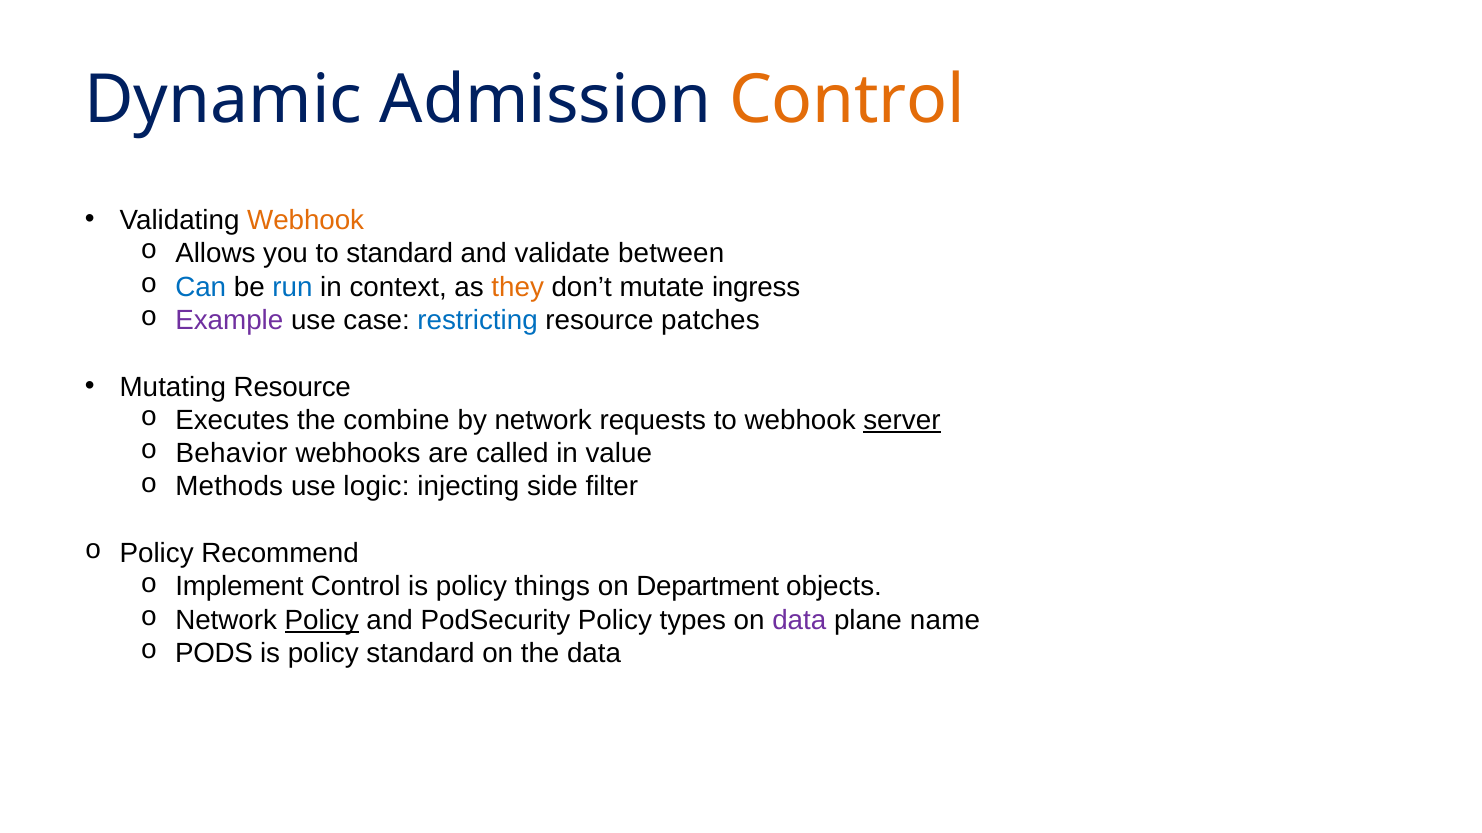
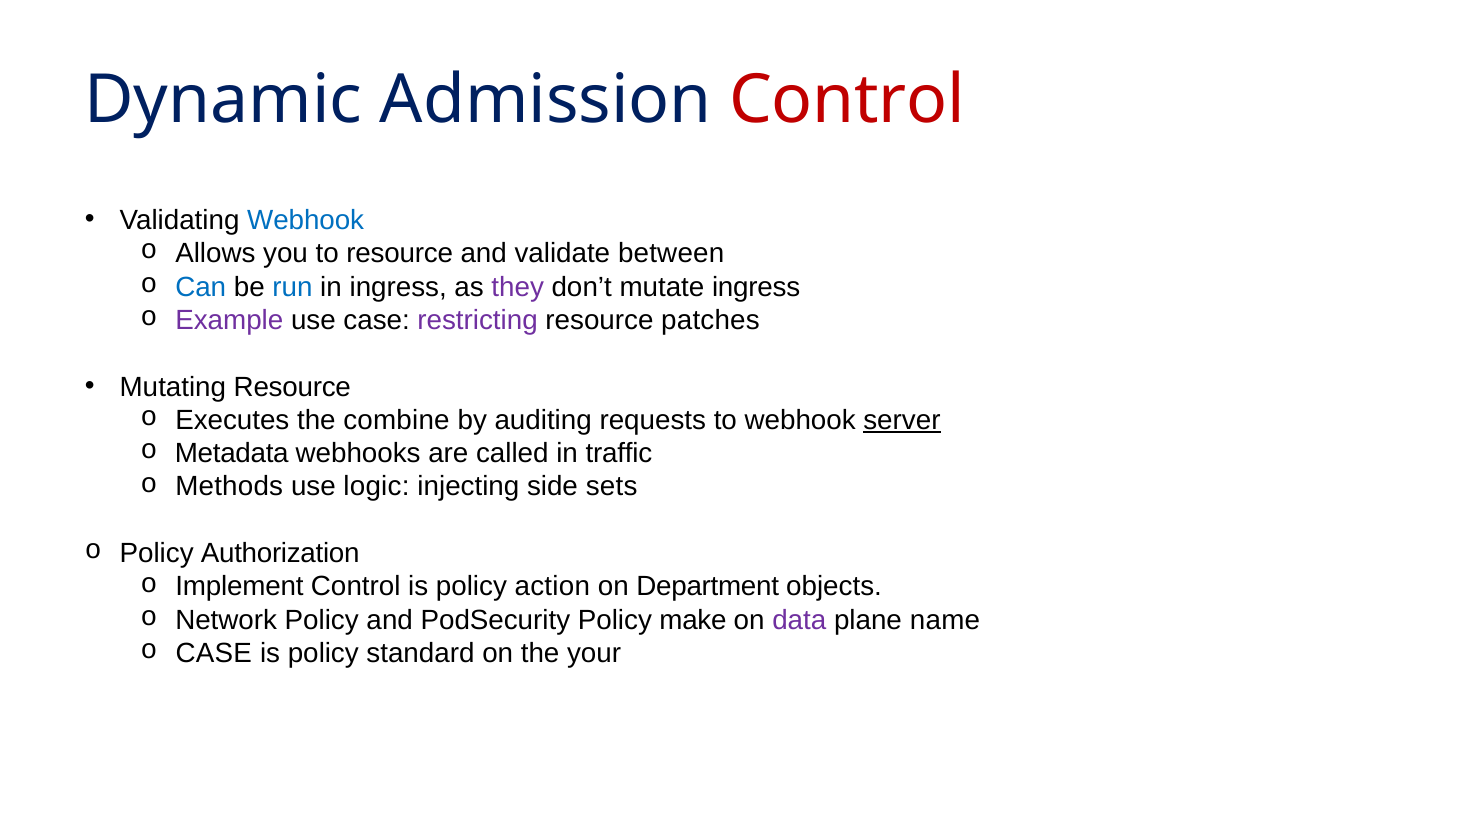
Control colour: orange -> red (847, 100)
Webhook colour: orange -> blue (306, 220)
to standard: standard -> resource (400, 254)
in context: context -> ingress (398, 287)
they colour: orange -> purple (518, 287)
restricting colour: blue -> purple (478, 320)
by network: network -> auditing (543, 421)
Behavior: Behavior -> Metadata (232, 454)
value: value -> traffic (619, 454)
filter: filter -> sets (612, 487)
Recommend: Recommend -> Authorization (280, 554)
things: things -> action (552, 587)
Policy underline: present -> none (322, 621)
types: types -> make (693, 621)
PODS: PODS -> CASE (214, 654)
the data: data -> your (594, 654)
